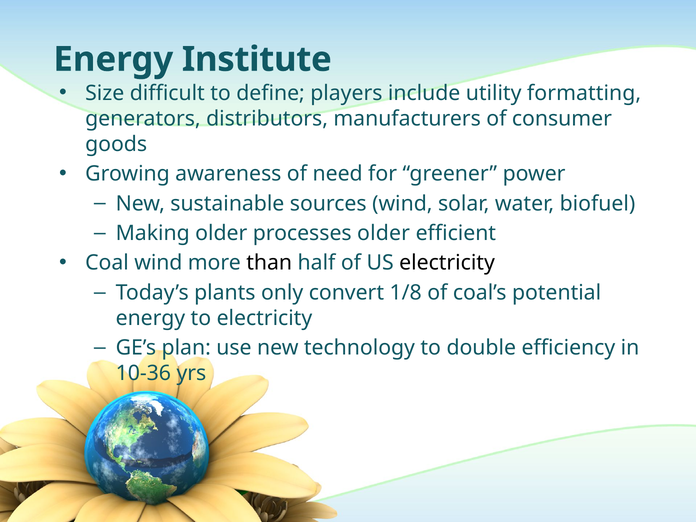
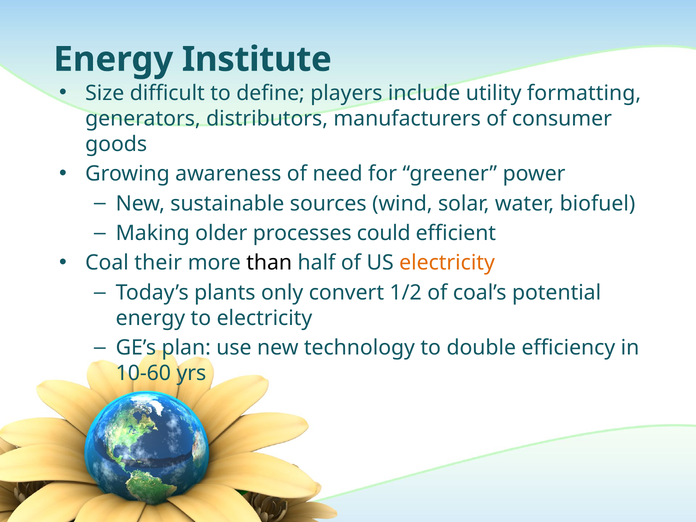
processes older: older -> could (384, 233)
Coal wind: wind -> their (158, 263)
electricity colour: black -> orange (447, 263)
1/8: 1/8 -> 1/2 (406, 293)
10-36: 10-36 -> 10-60 (143, 373)
